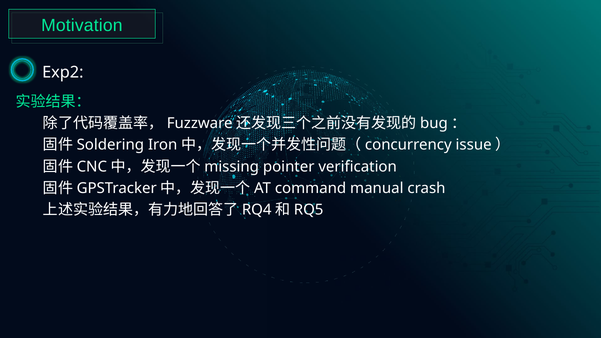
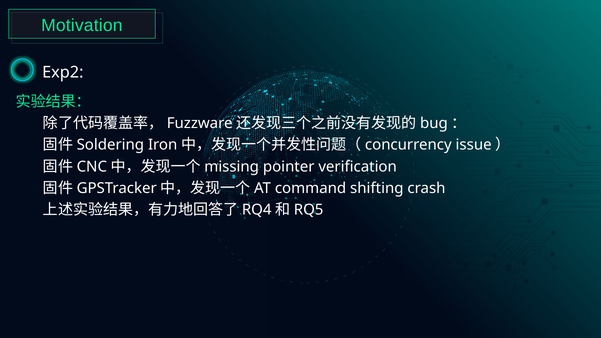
manual: manual -> shifting (377, 188)
